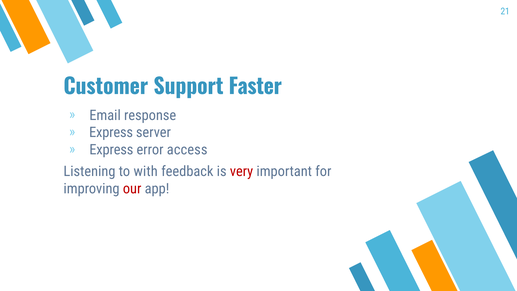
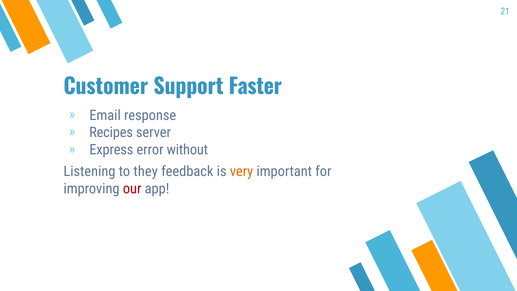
Express: Express -> Recipes (111, 133)
access: access -> without (187, 150)
with: with -> they (146, 171)
very colour: red -> orange (241, 171)
